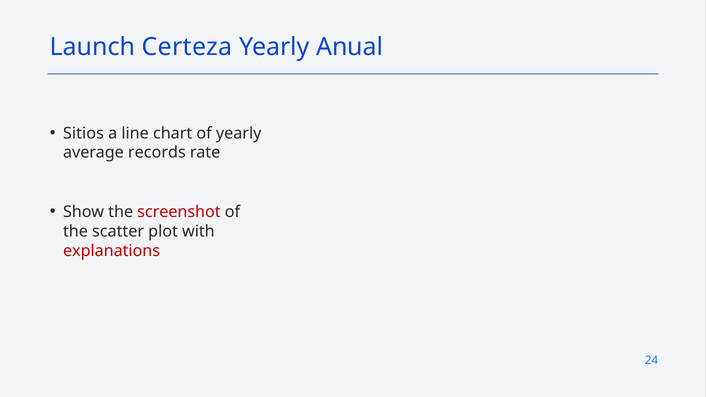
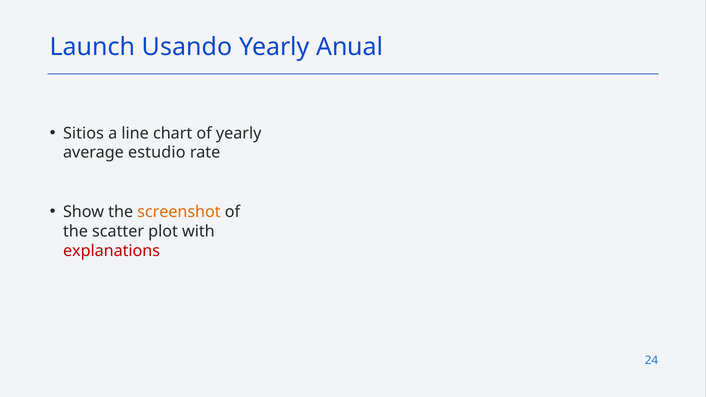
Certeza: Certeza -> Usando (187, 47)
records: records -> estudio (157, 153)
screenshot colour: red -> orange (179, 212)
